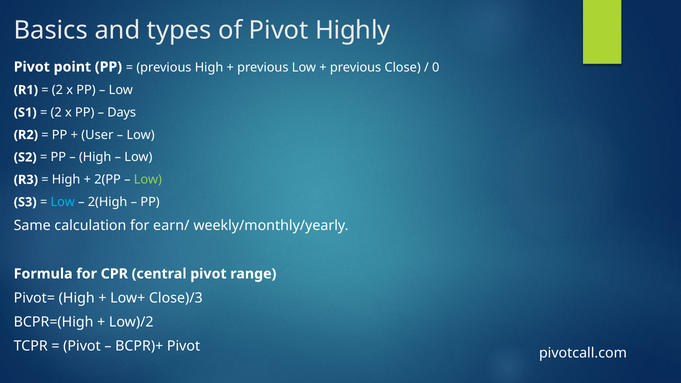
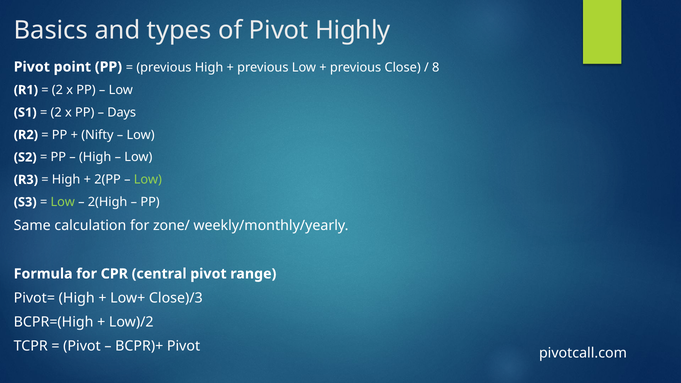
0: 0 -> 8 (436, 67)
User: User -> Nifty (97, 135)
Low colour: light blue -> light green (63, 202)
earn/: earn/ -> zone/ (171, 226)
